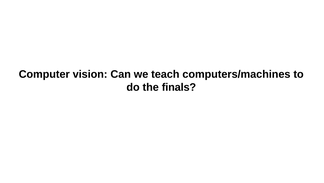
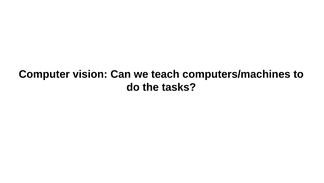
finals: finals -> tasks (179, 87)
